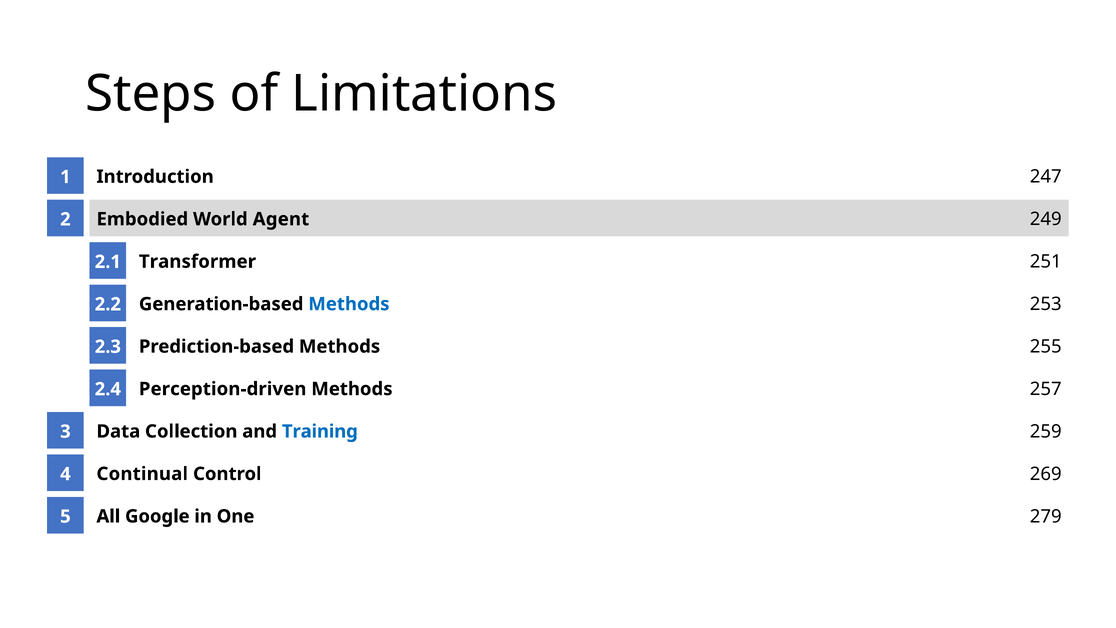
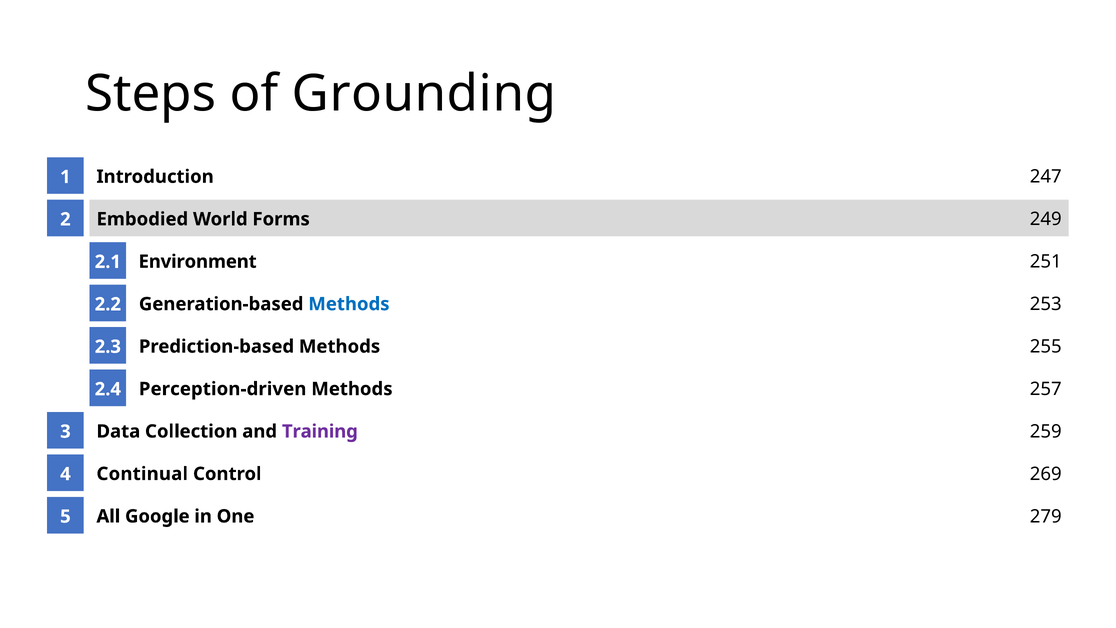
Limitations: Limitations -> Grounding (424, 94)
Agent: Agent -> Forms (281, 219)
Transformer: Transformer -> Environment (198, 262)
Training colour: blue -> purple (320, 431)
